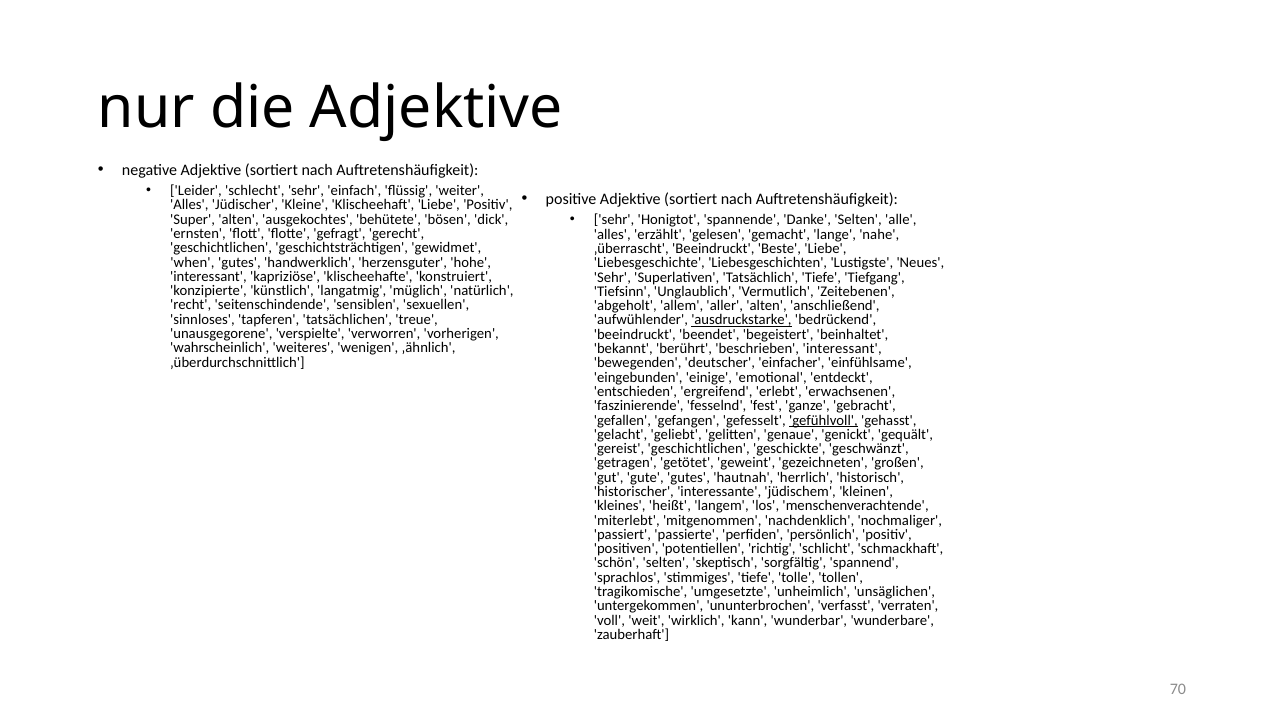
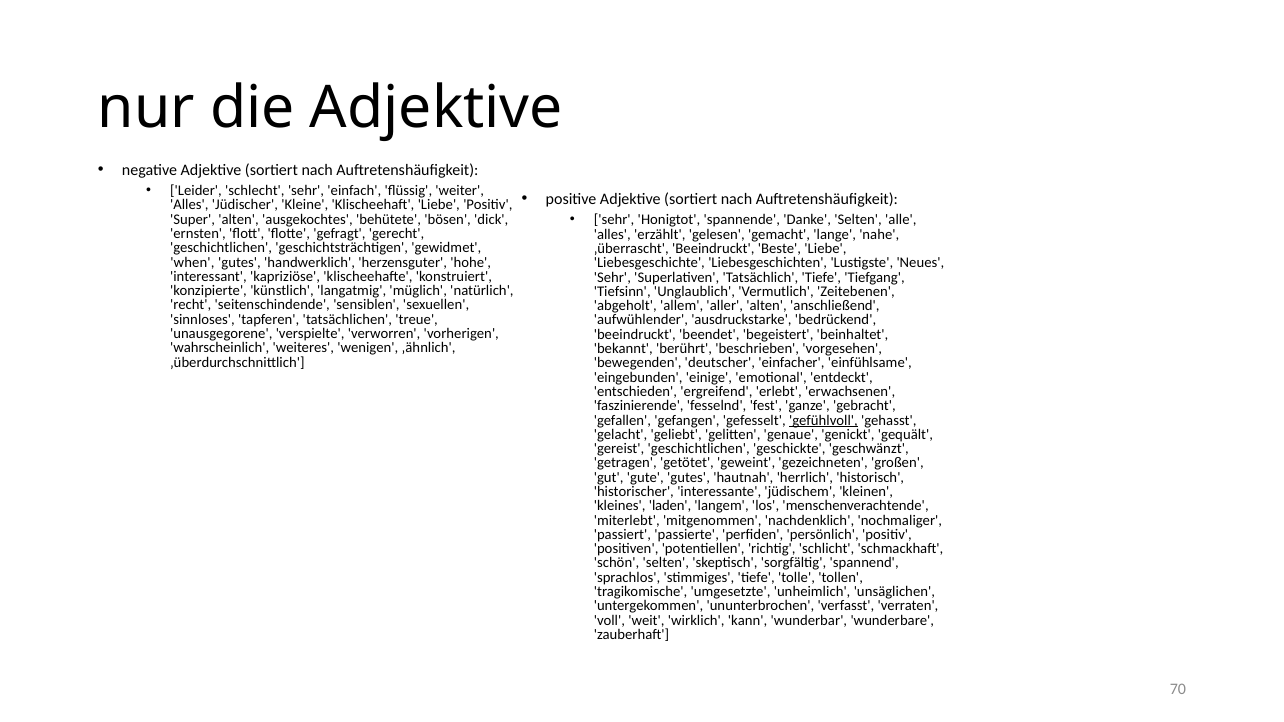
ausdruckstarke underline: present -> none (741, 320)
beschrieben interessant: interessant -> vorgesehen (842, 349)
heißt: heißt -> laden (670, 506)
